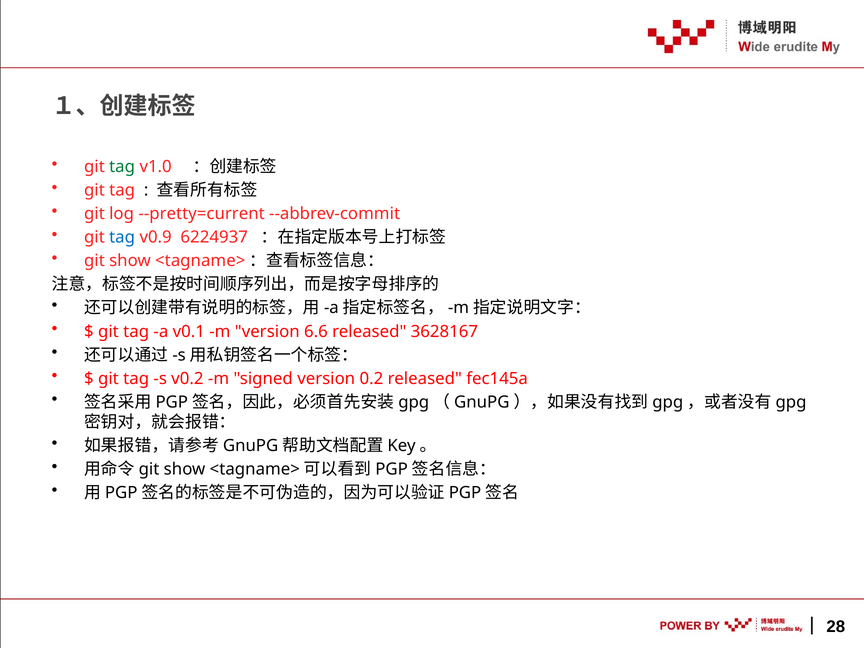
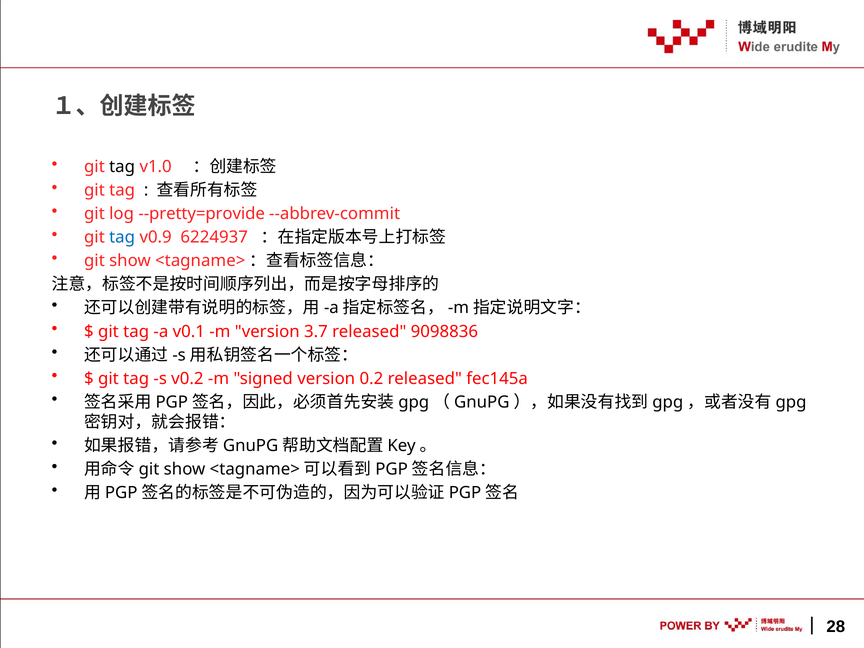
tag colour: green -> black (122, 167)
--pretty=current: --pretty=current -> --pretty=provide (202, 214)
6.6: 6.6 -> 3.7 (316, 331)
3628167: 3628167 -> 9098836 (444, 331)
